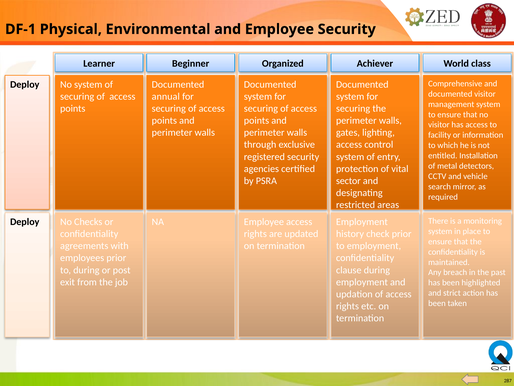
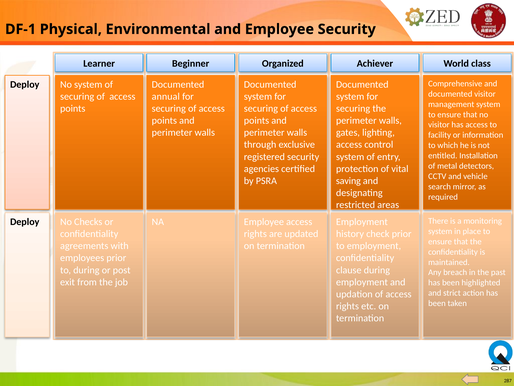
sector: sector -> saving (348, 181)
